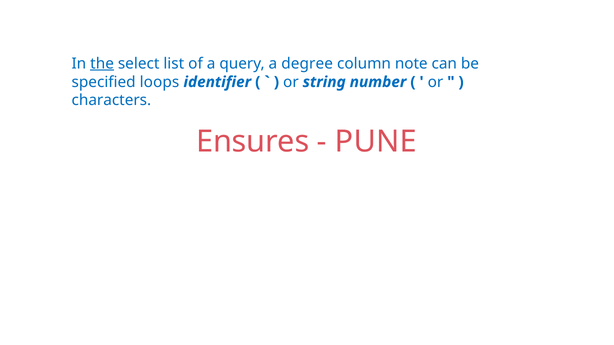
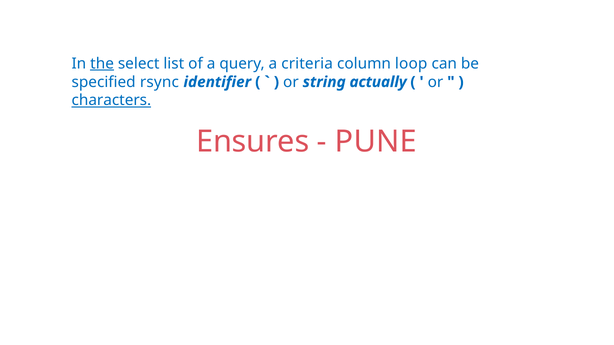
degree: degree -> criteria (307, 64)
note: note -> loop (411, 64)
loops: loops -> rsync (159, 82)
number: number -> actually (378, 82)
characters underline: none -> present (111, 101)
